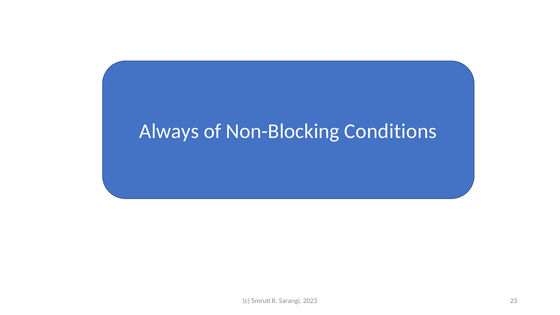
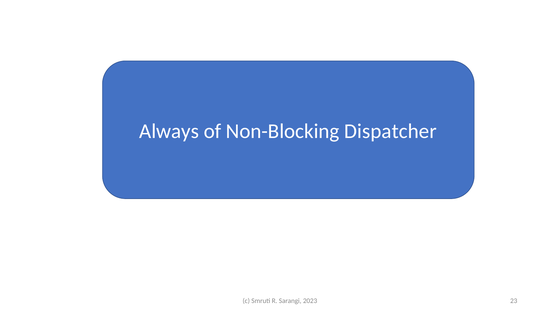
Conditions: Conditions -> Dispatcher (390, 131)
